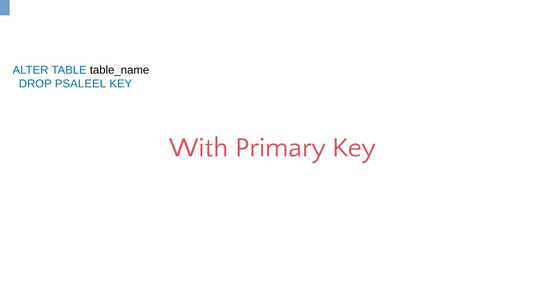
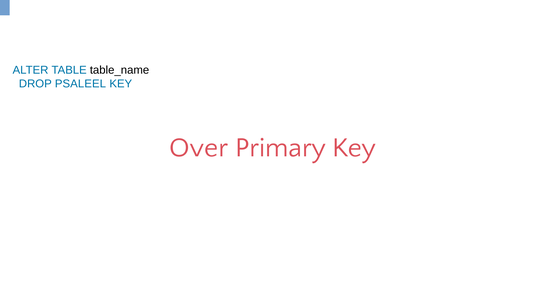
With: With -> Over (199, 148)
